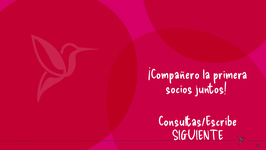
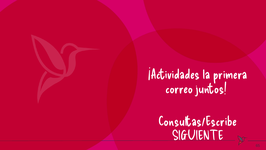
¡Compañero: ¡Compañero -> ¡Actividades (174, 74)
socios: socios -> correo (179, 89)
